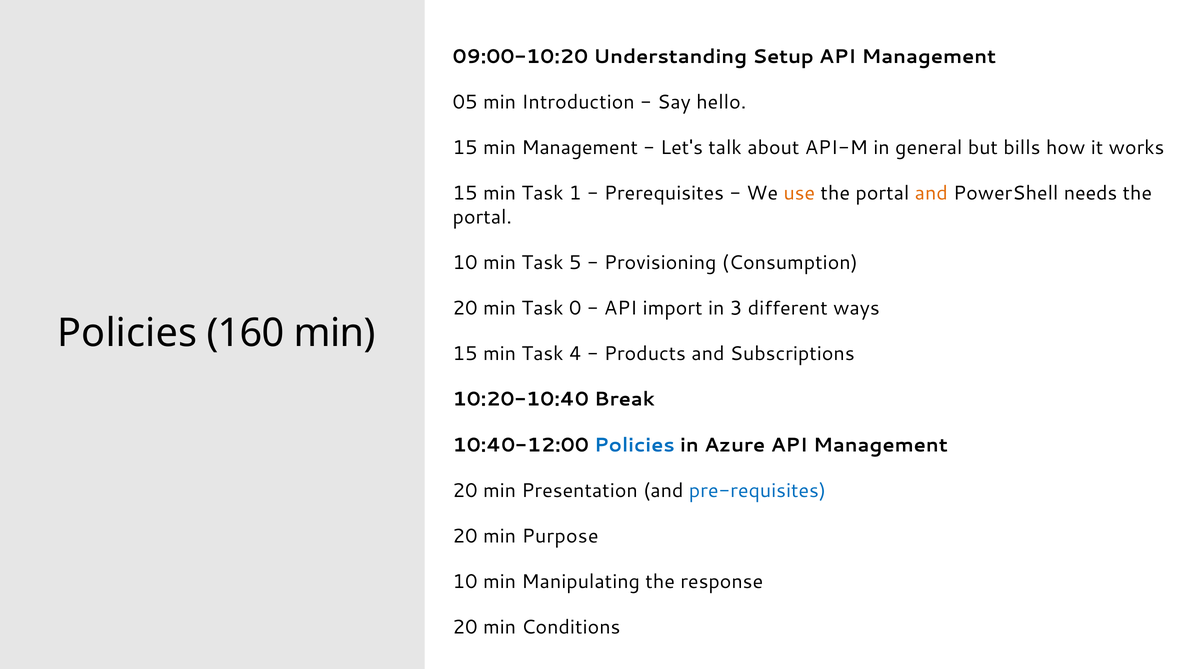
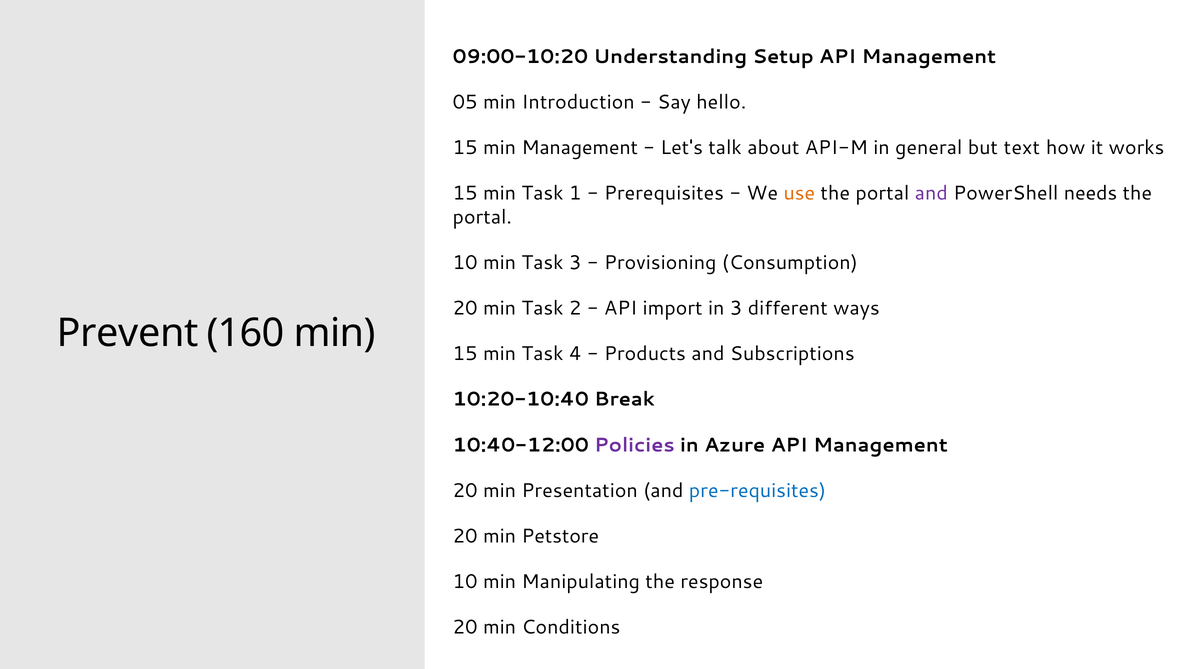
bills: bills -> text (1022, 148)
and colour: orange -> purple (931, 193)
Task 5: 5 -> 3 (575, 263)
0: 0 -> 2 (575, 308)
Policies: Policies -> Prevent (128, 333)
Policies colour: blue -> purple (635, 445)
Purpose: Purpose -> Petstore (560, 536)
